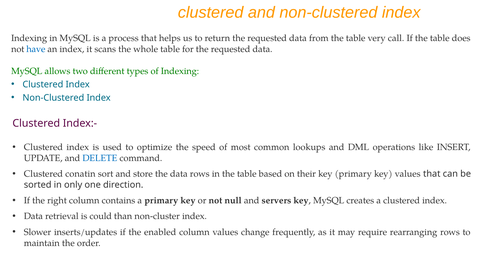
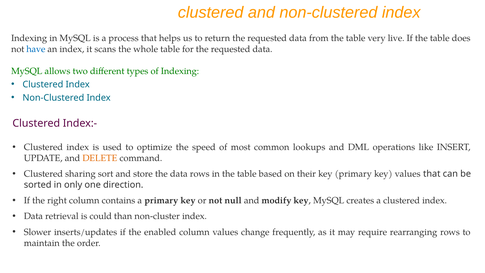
call: call -> live (396, 38)
DELETE colour: blue -> orange (100, 158)
conatin: conatin -> sharing (80, 174)
servers: servers -> modify (276, 200)
